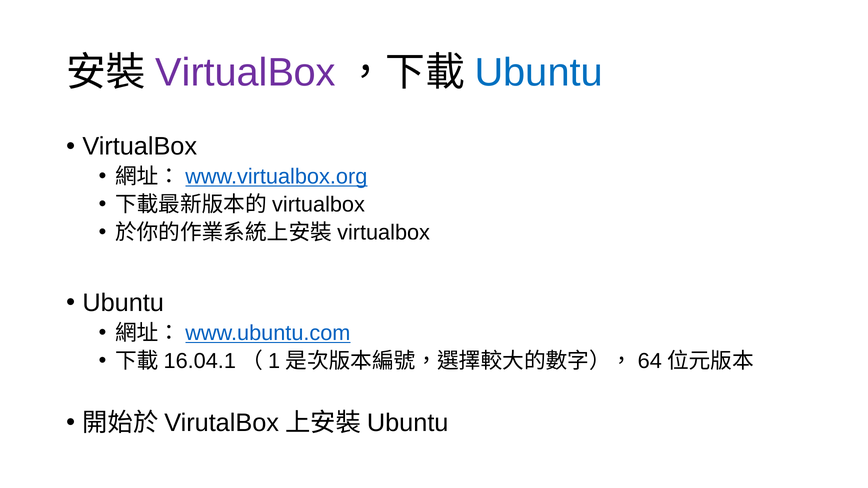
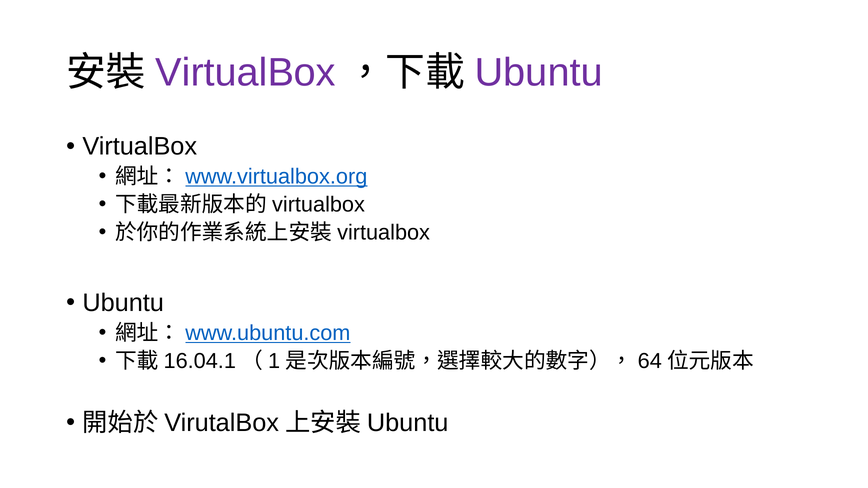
Ubuntu colour: blue -> purple (539, 73)
